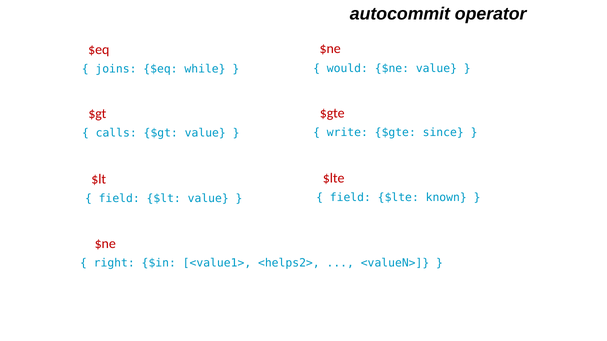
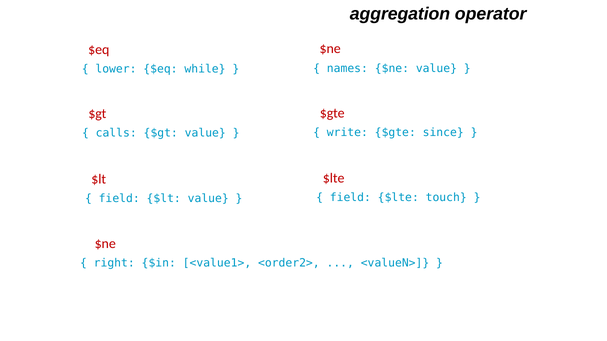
autocommit: autocommit -> aggregation (400, 14)
would: would -> names (347, 68)
joins: joins -> lower (116, 69)
known: known -> touch (446, 198)
<helps2>: <helps2> -> <order2> (289, 263)
